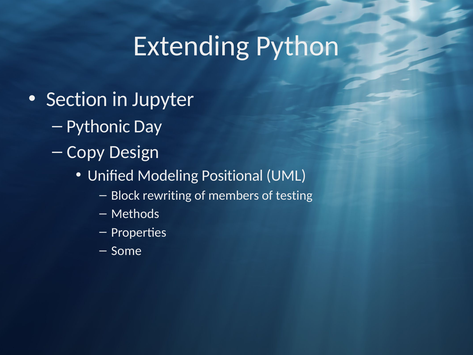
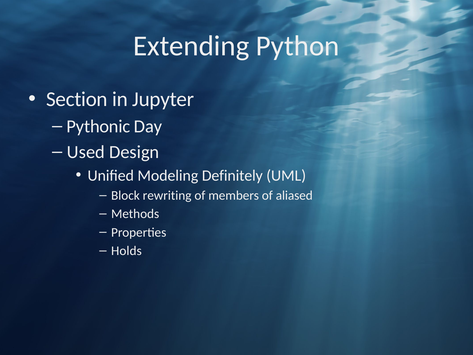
Copy: Copy -> Used (86, 152)
Positional: Positional -> Definitely (232, 176)
testing: testing -> aliased (294, 195)
Some: Some -> Holds (126, 251)
